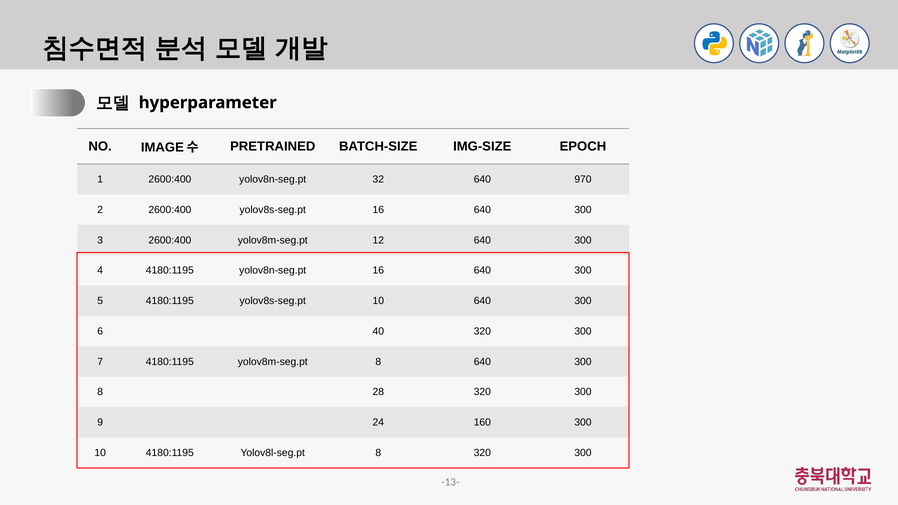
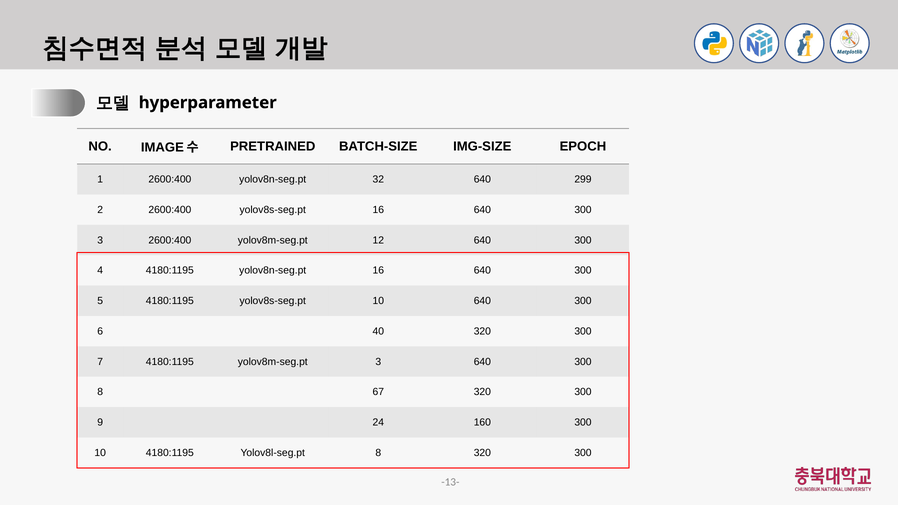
970: 970 -> 299 (583, 179)
yolov8m-seg.pt 8: 8 -> 3 (378, 362)
28: 28 -> 67 (378, 392)
